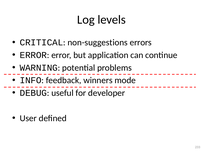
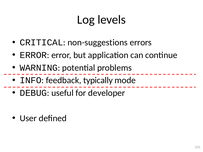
winners: winners -> typically (98, 80)
